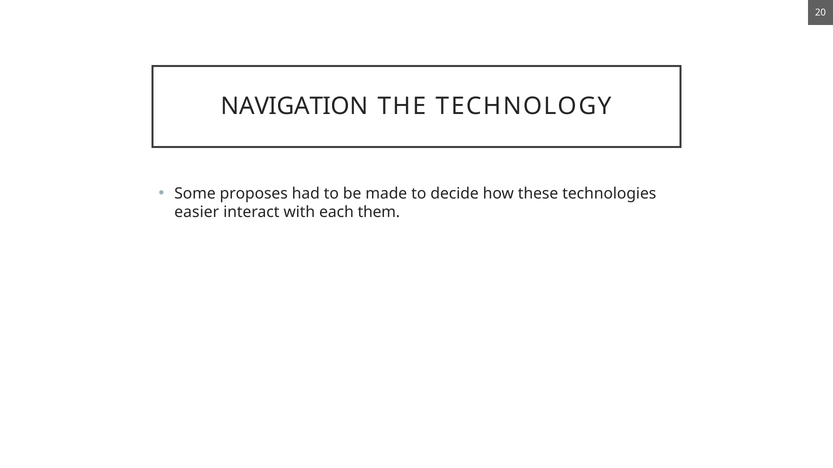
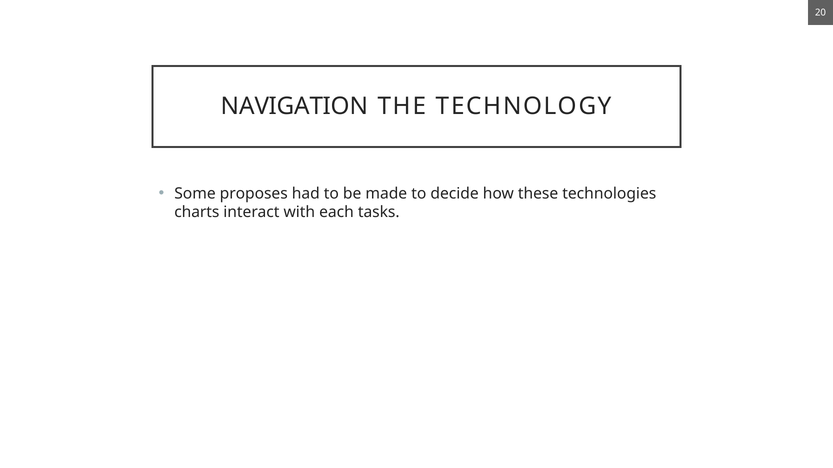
easier: easier -> charts (197, 213)
them: them -> tasks (379, 213)
